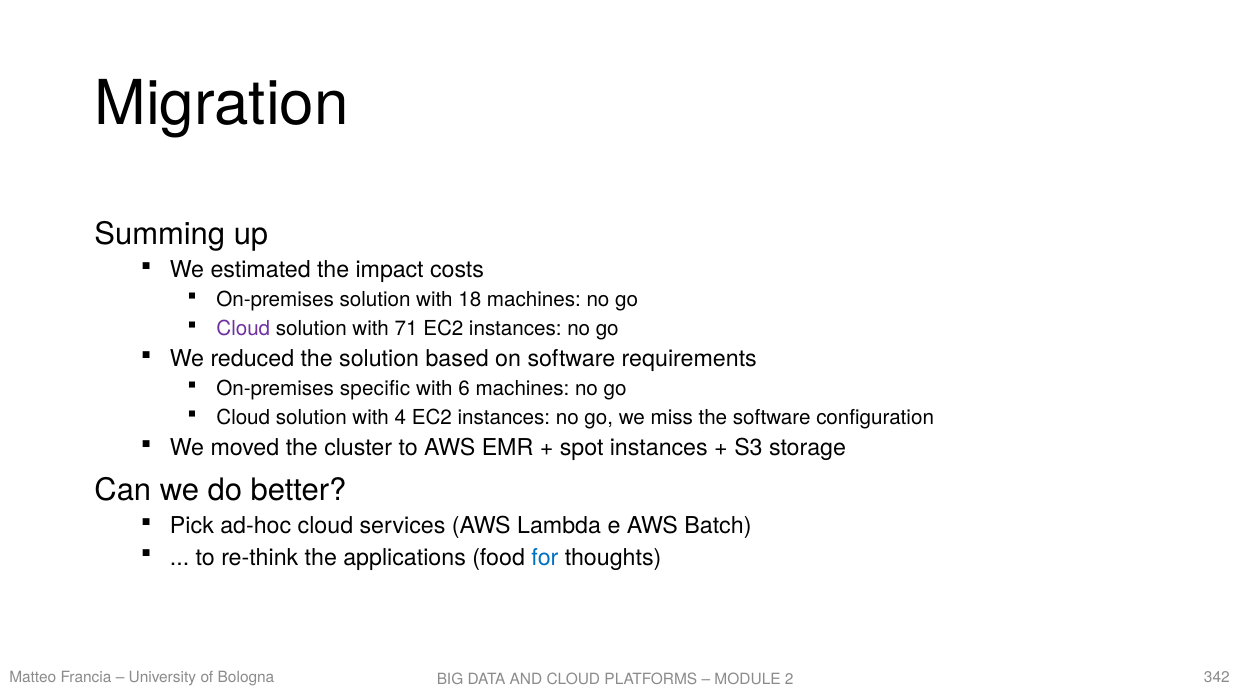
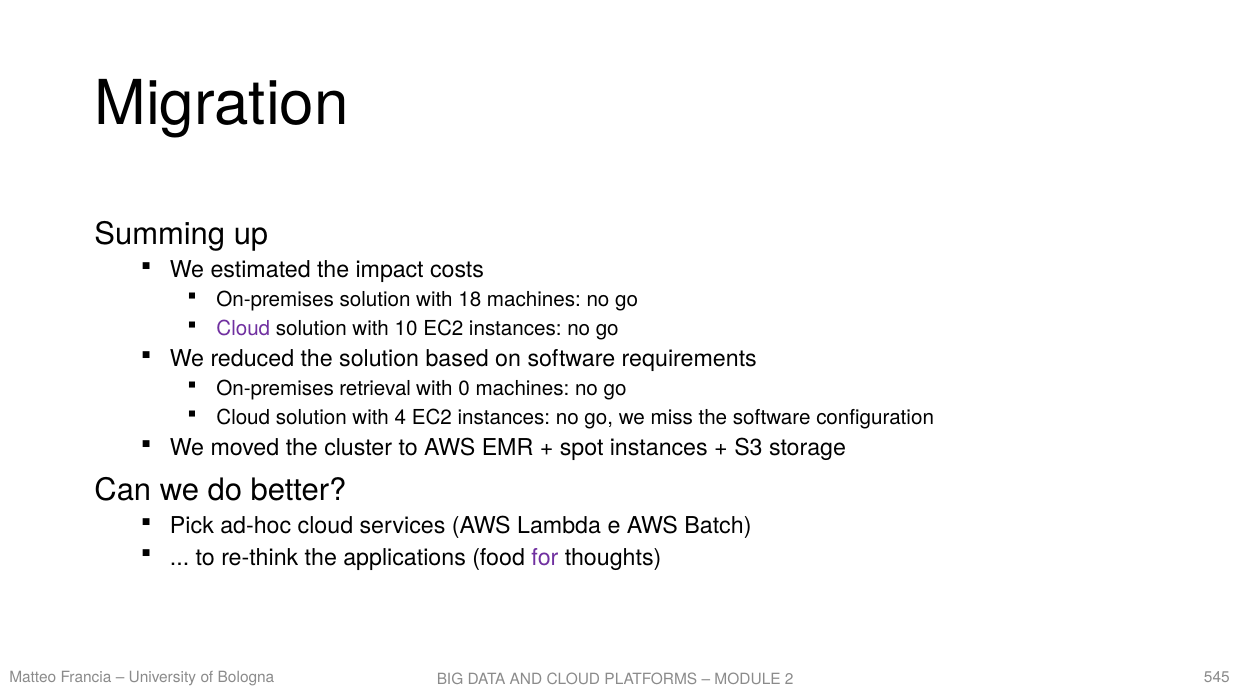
71: 71 -> 10 (406, 329)
specific: specific -> retrieval (375, 389)
6: 6 -> 0 (464, 389)
for colour: blue -> purple (545, 557)
342: 342 -> 545 (1217, 678)
